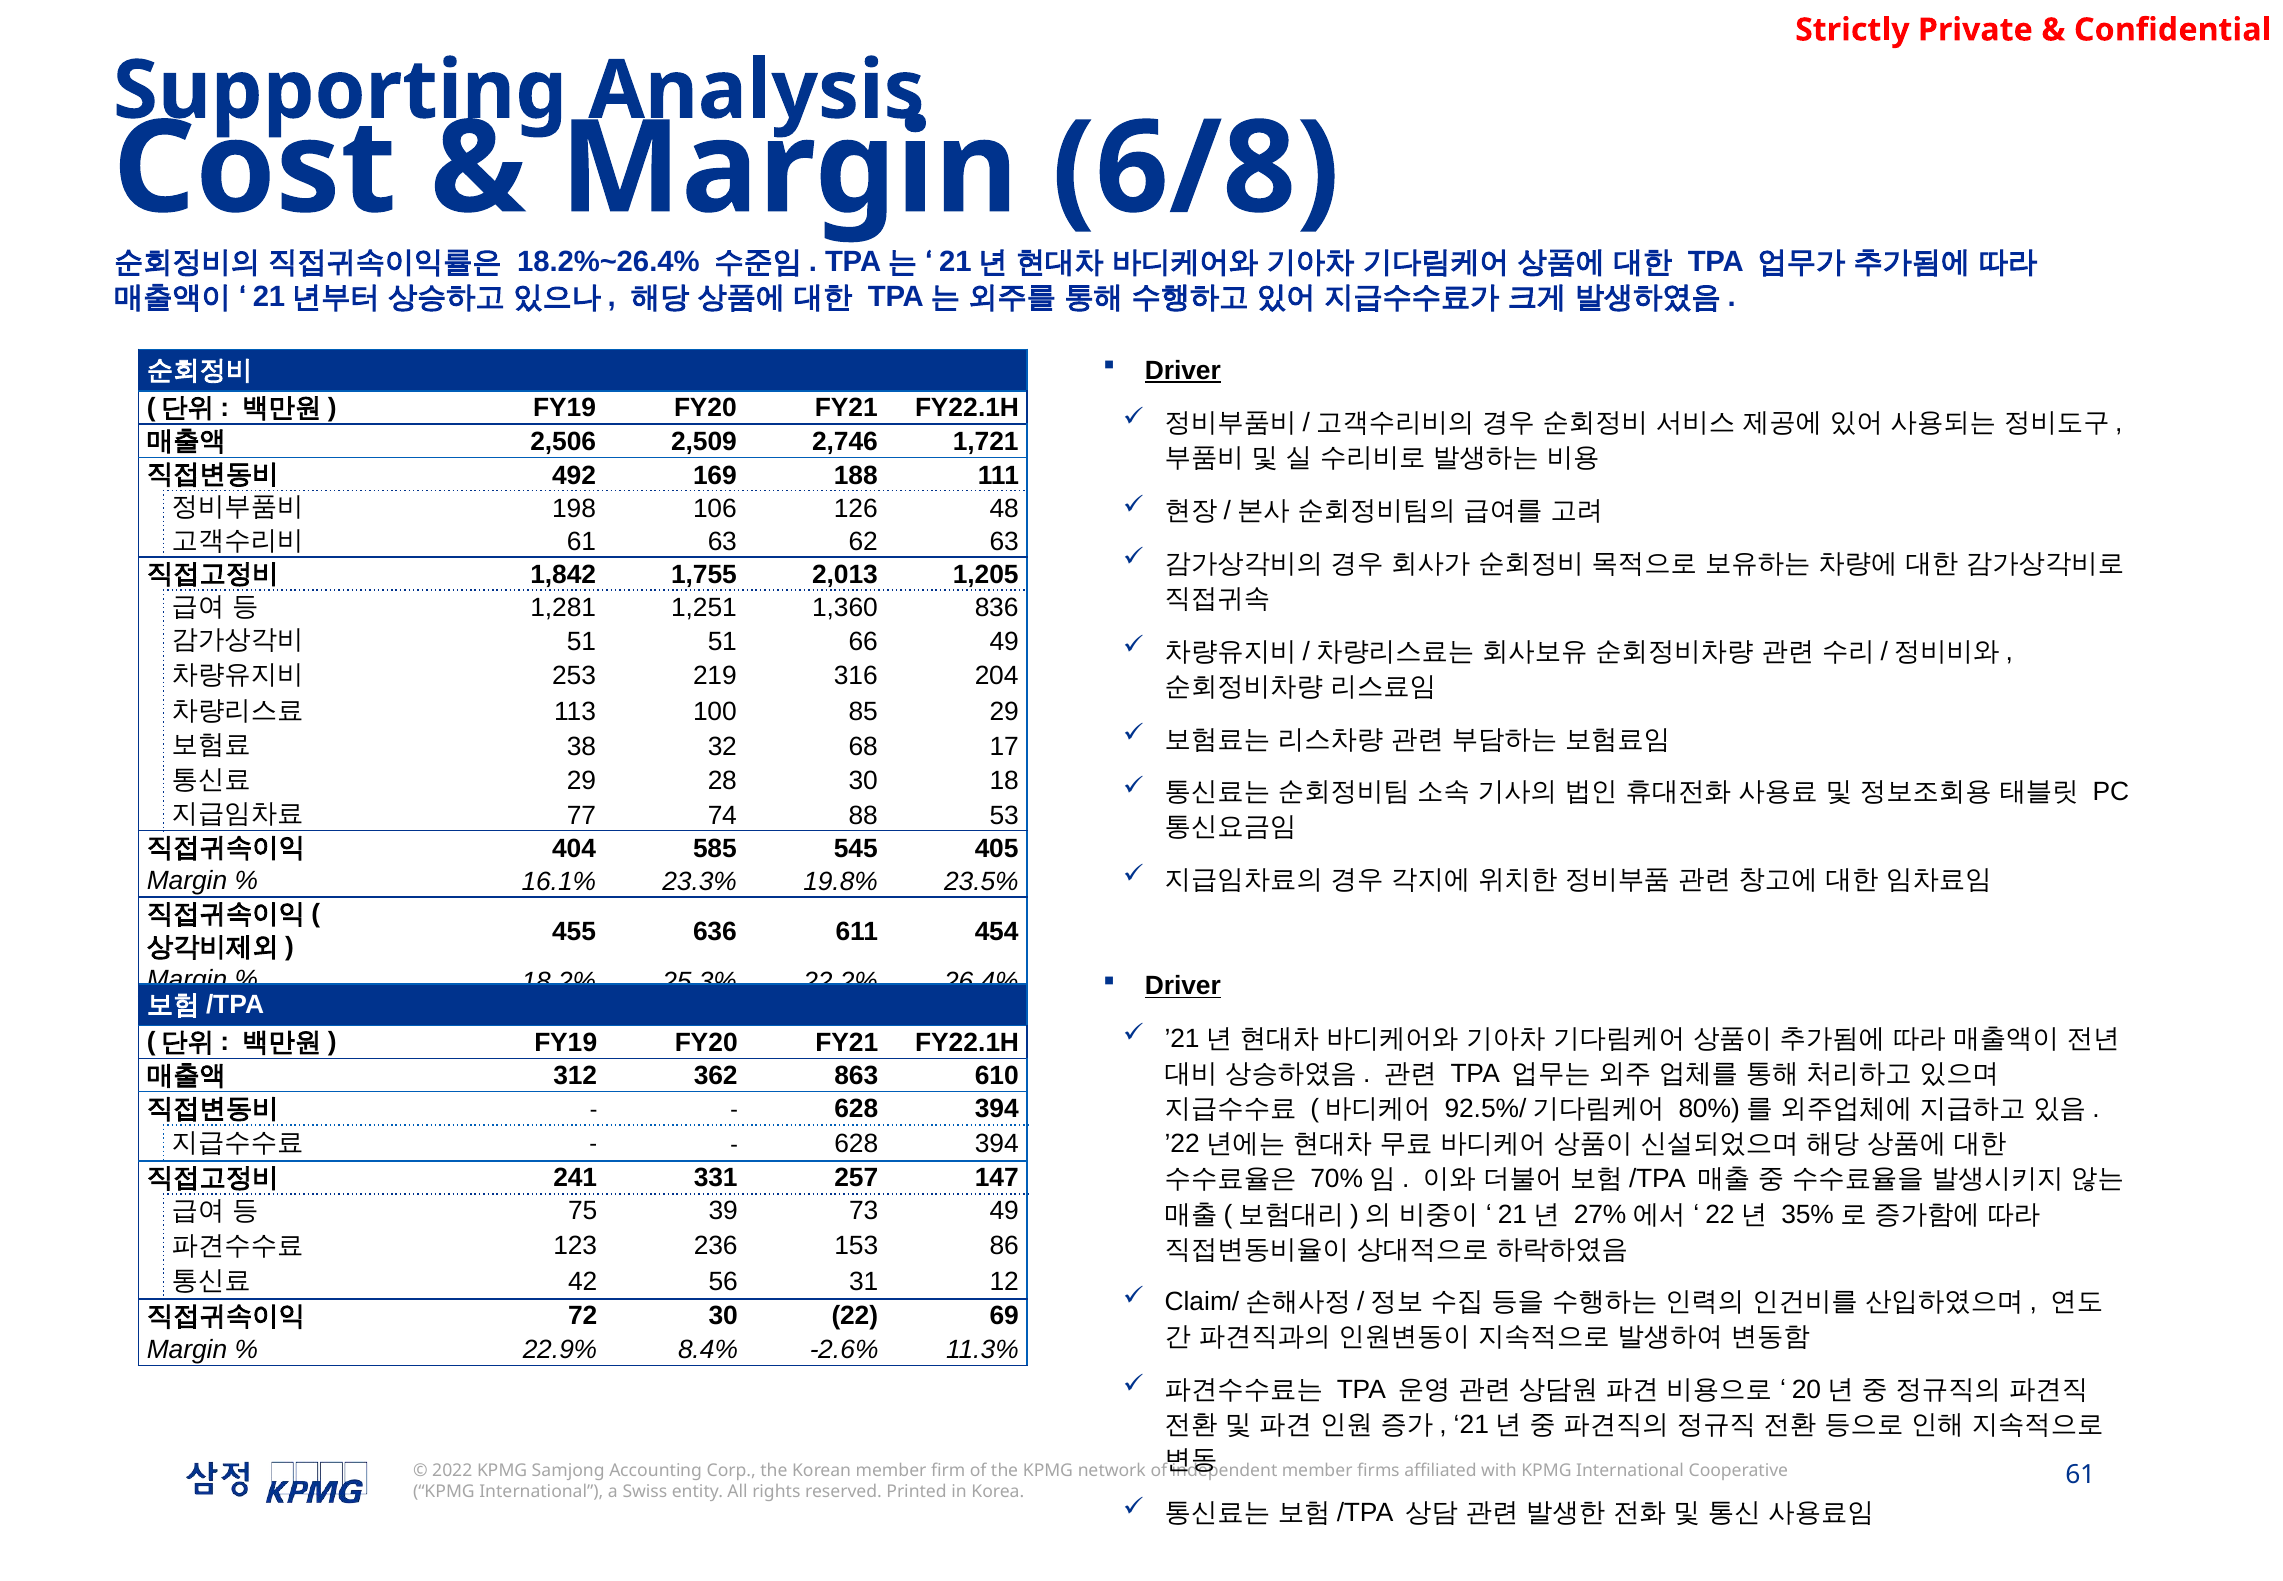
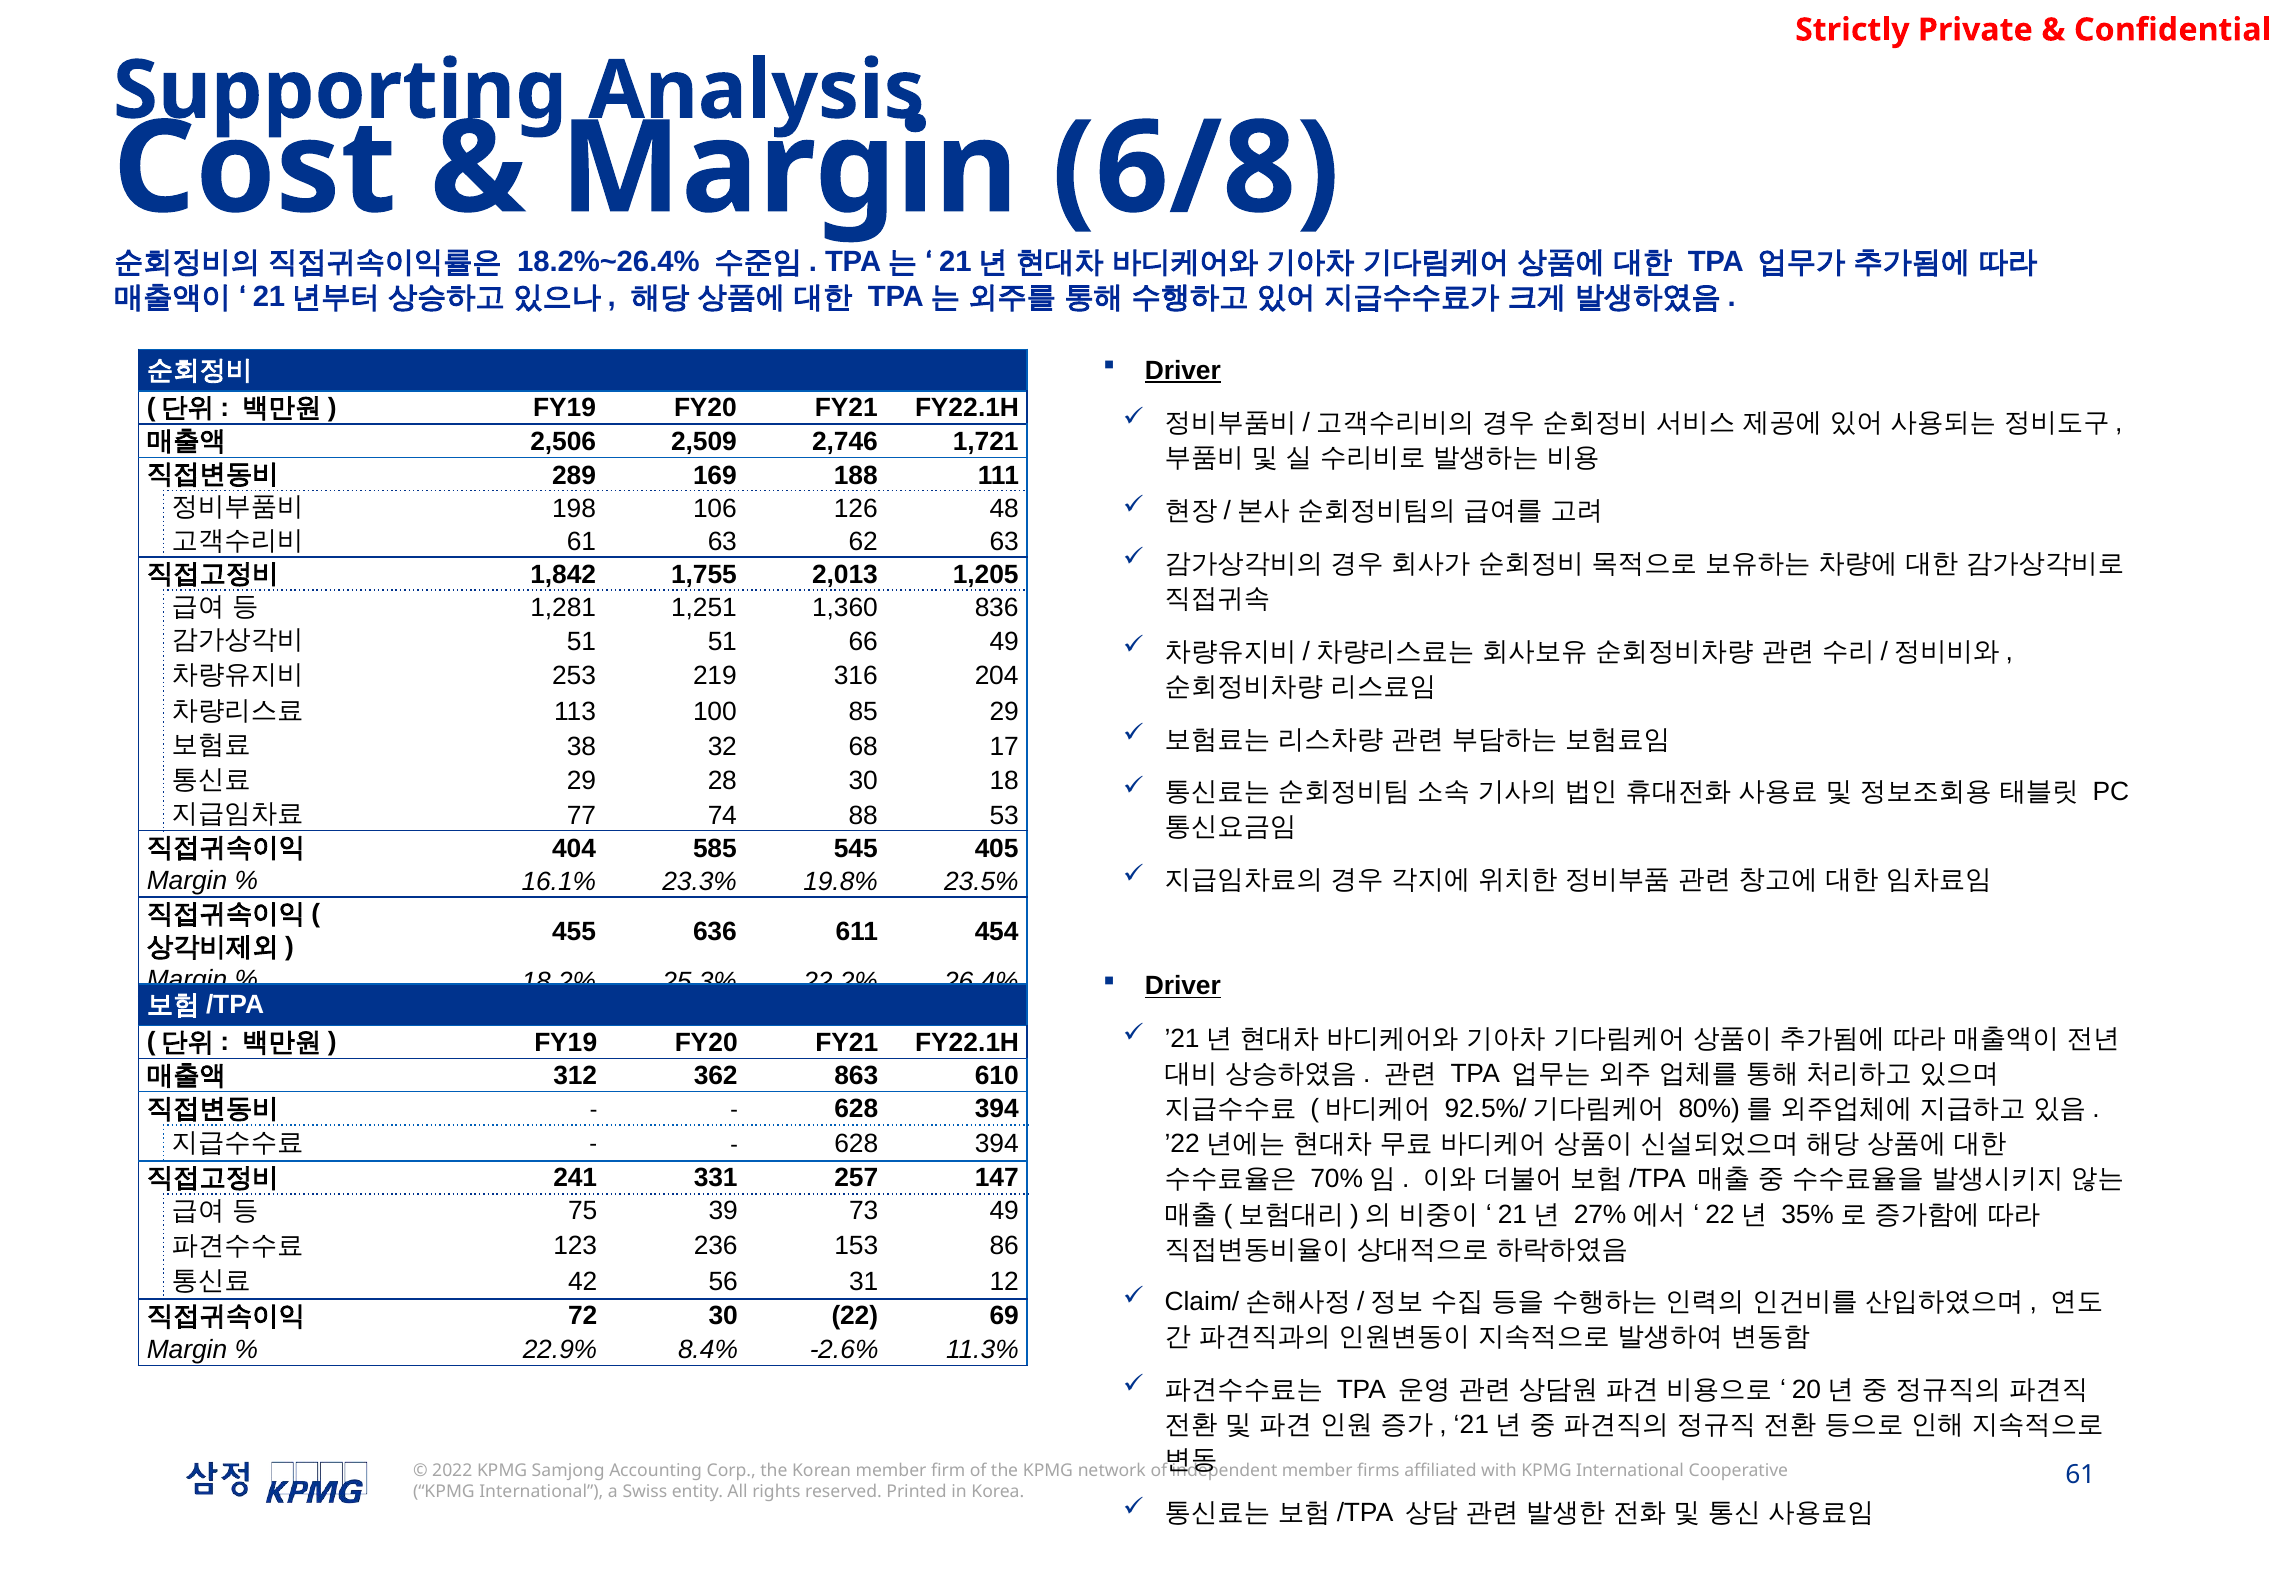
492: 492 -> 289 (574, 475)
